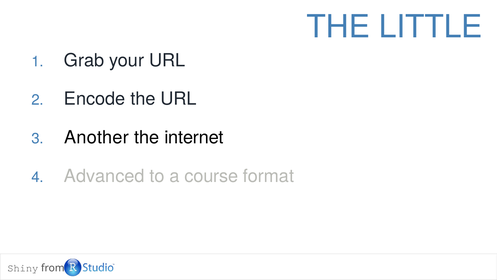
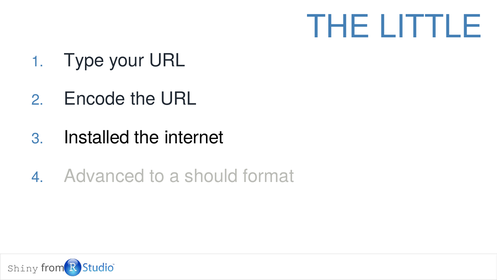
Grab: Grab -> Type (84, 60)
Another: Another -> Installed (97, 137)
course: course -> should (211, 176)
